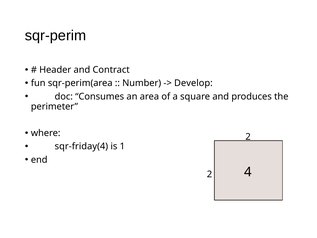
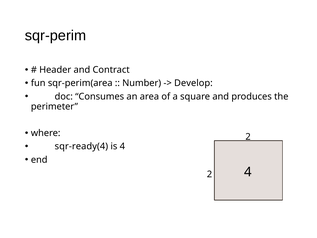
sqr-friday(4: sqr-friday(4 -> sqr-ready(4 (81, 146)
is 1: 1 -> 4 (122, 146)
